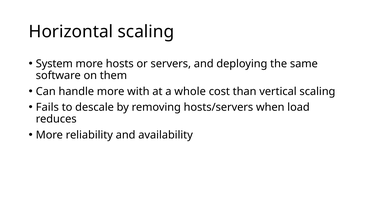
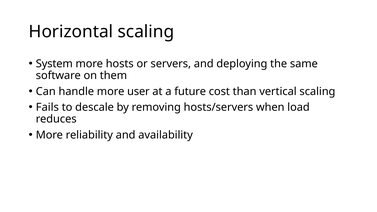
with: with -> user (138, 91)
whole: whole -> future (190, 91)
